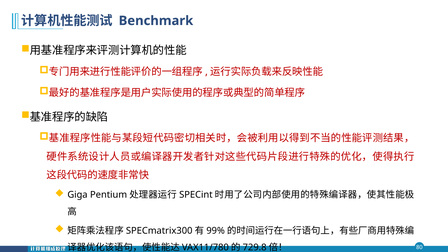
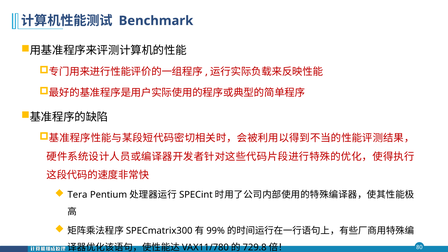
Giga: Giga -> Tera (77, 195)
